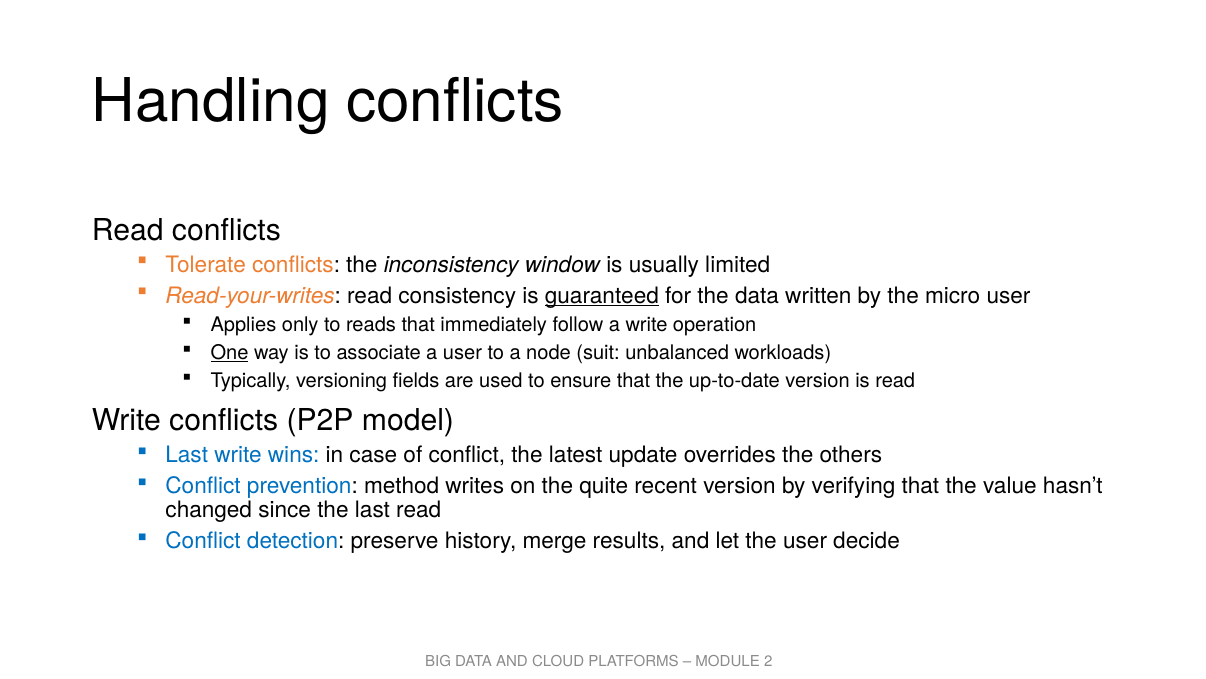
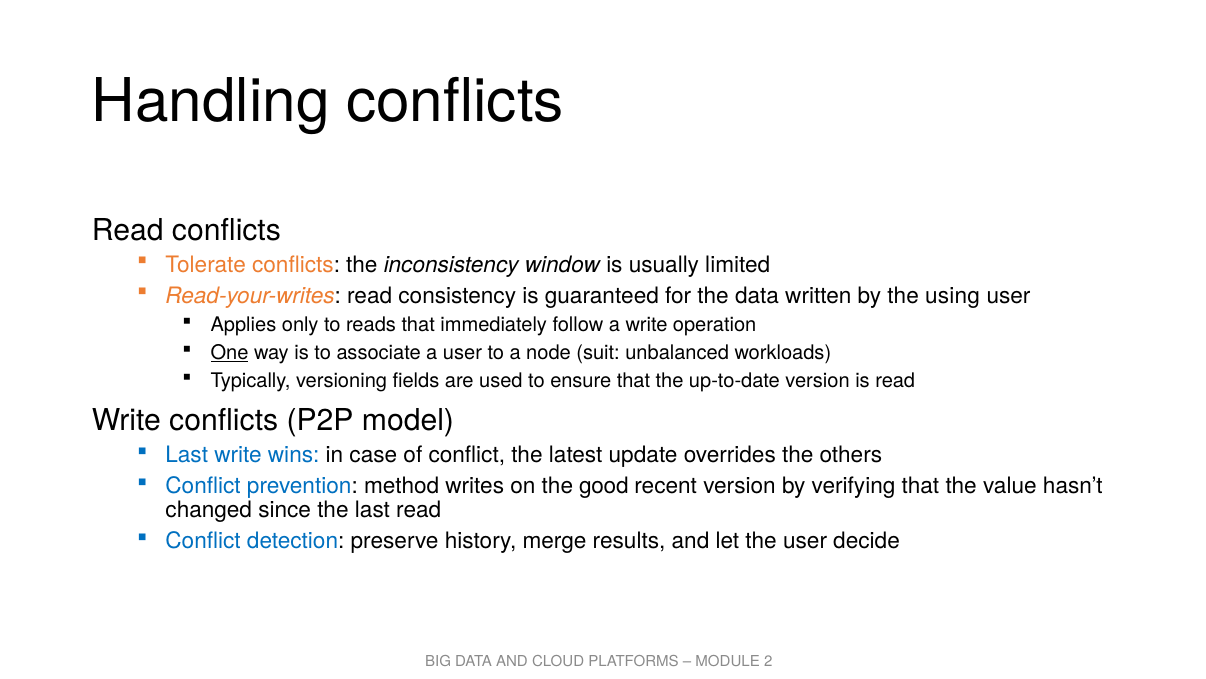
guaranteed underline: present -> none (602, 295)
micro: micro -> using (953, 295)
quite: quite -> good (604, 486)
